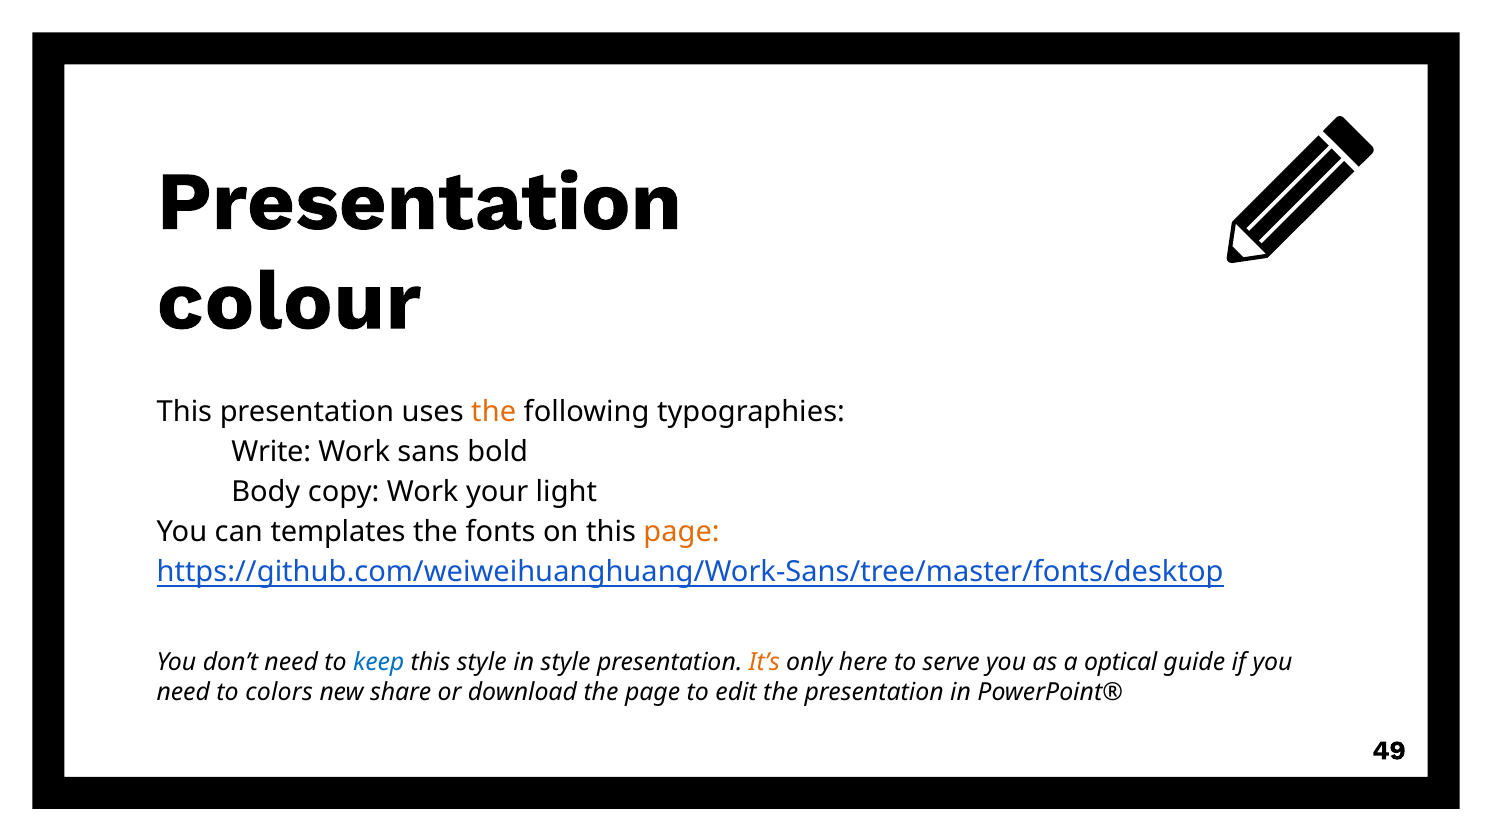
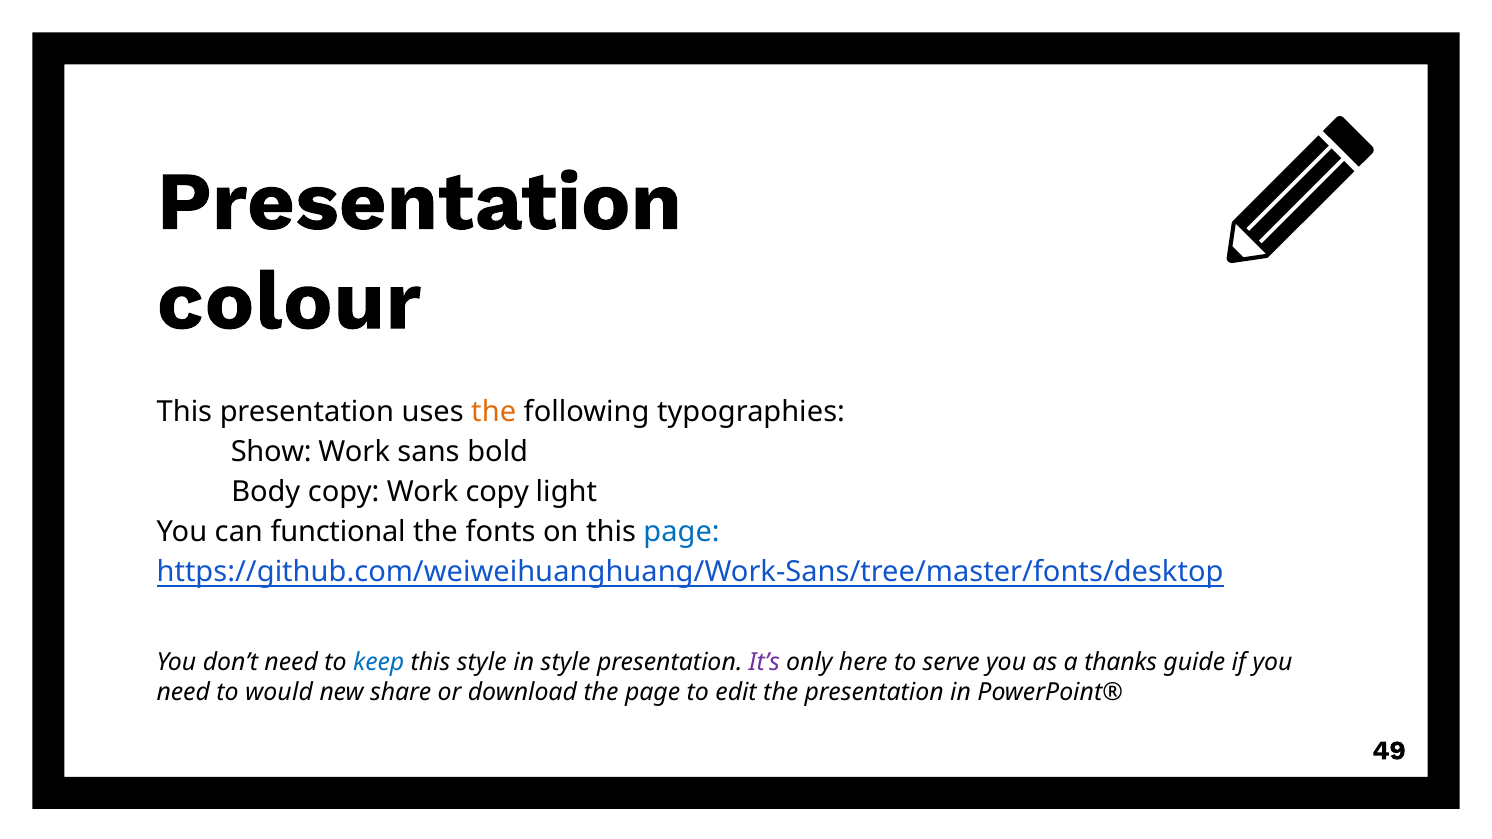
Write: Write -> Show (271, 452)
Work your: your -> copy (497, 492)
templates: templates -> functional (338, 532)
page colour: orange -> blue (682, 532)
It’s colour: orange -> purple (764, 662)
optical: optical -> thanks (1121, 662)
colors: colors -> would (279, 692)
